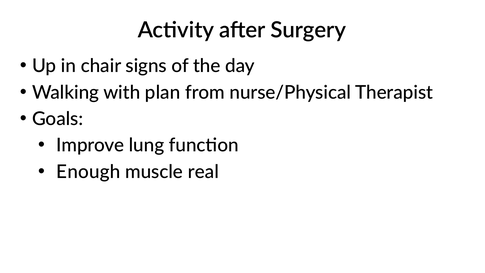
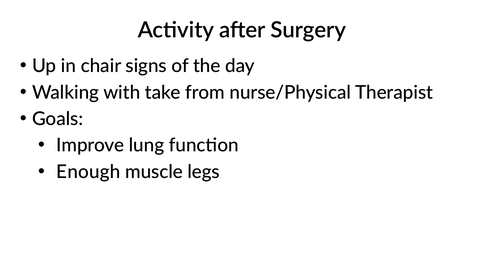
plan: plan -> take (163, 92)
real: real -> legs (204, 172)
